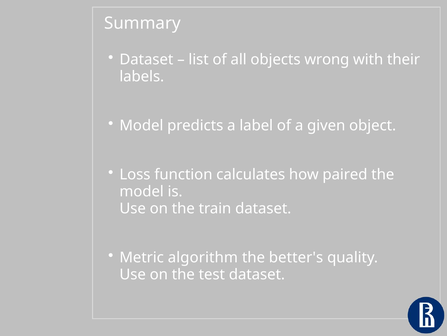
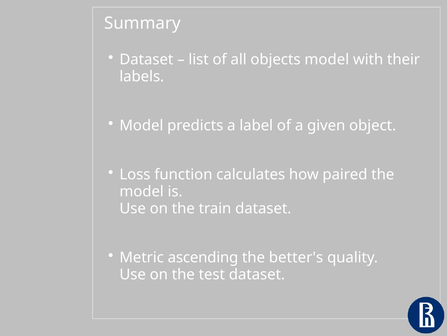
objects wrong: wrong -> model (327, 59)
algorithm: algorithm -> ascending (203, 257)
